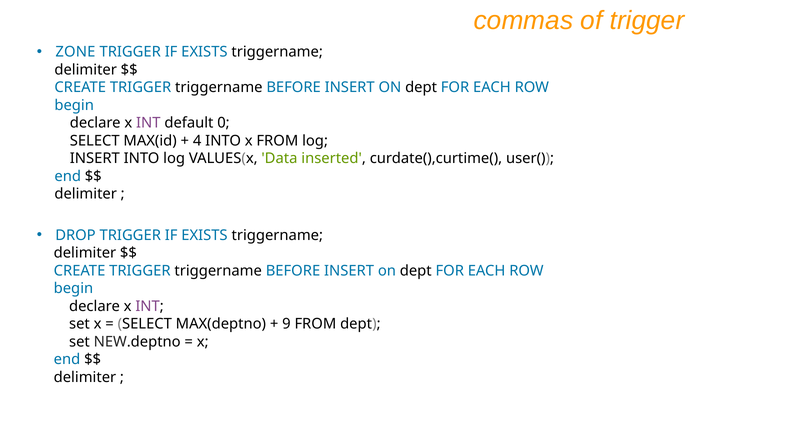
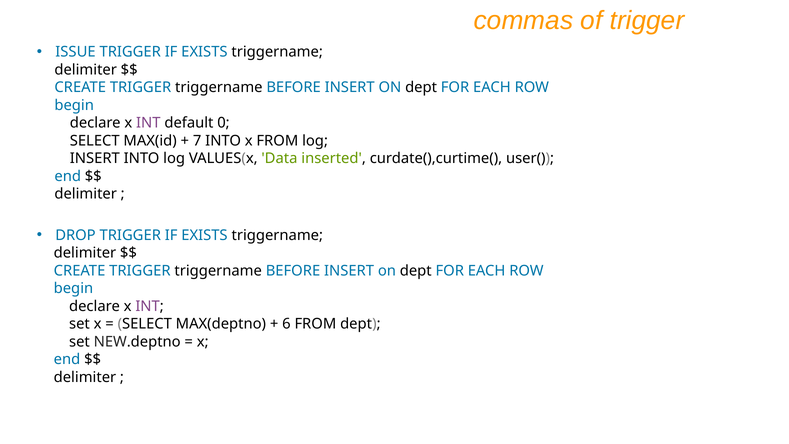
ZONE: ZONE -> ISSUE (75, 52)
4: 4 -> 7 (197, 141)
9: 9 -> 6 (286, 324)
